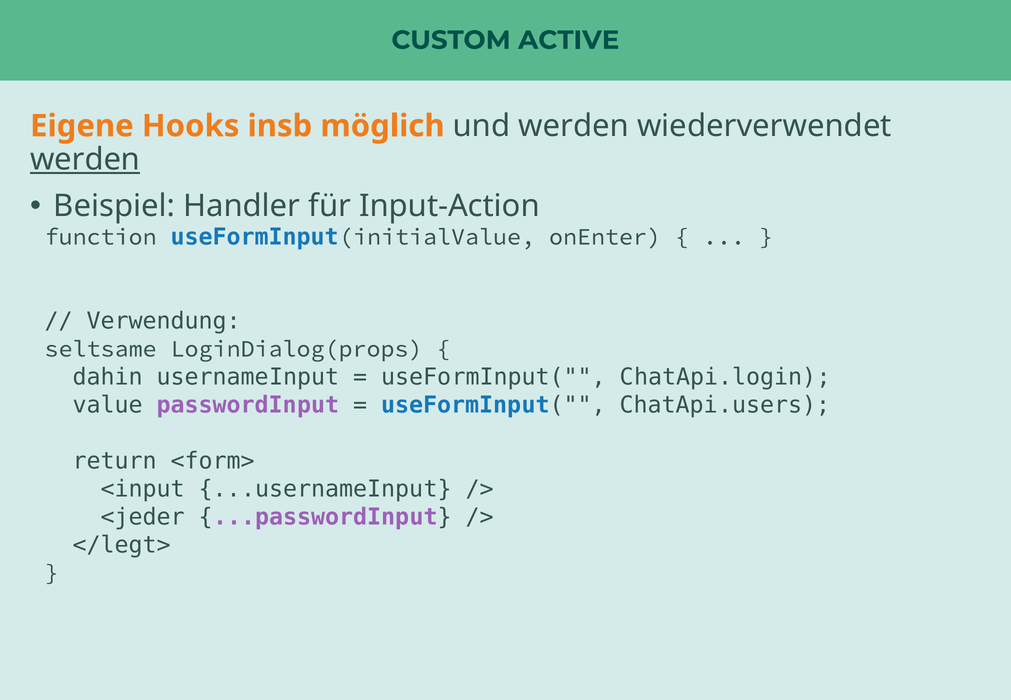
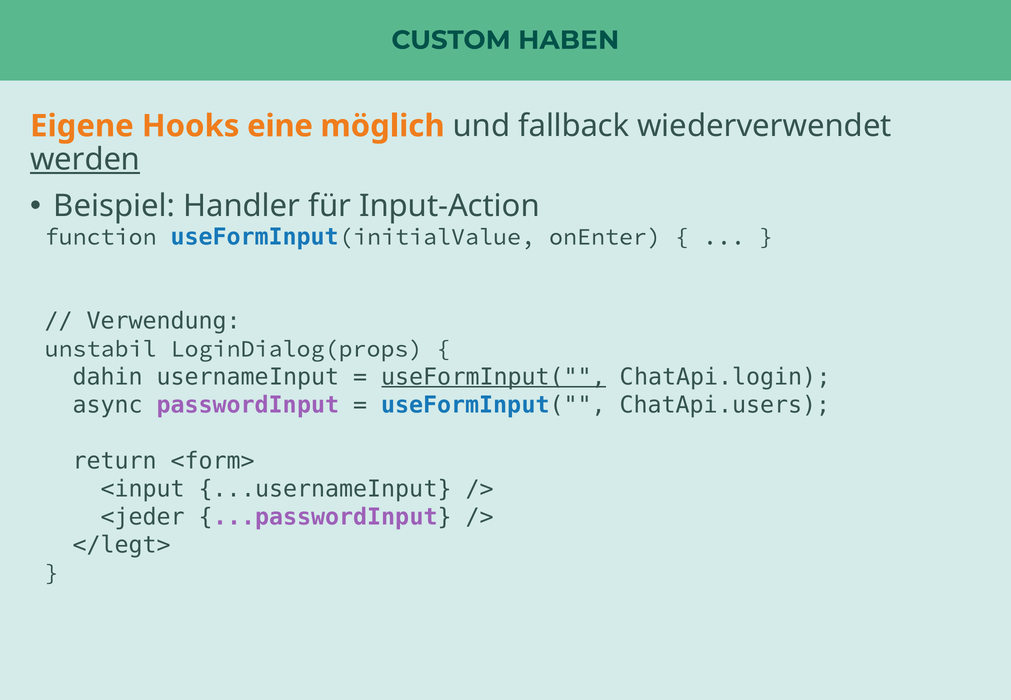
ACTIVE: ACTIVE -> HABEN (569, 40)
insb: insb -> eine (280, 126)
und werden: werden -> fallback (574, 126)
seltsame: seltsame -> unstabil (101, 349)
useFormInput( underline: none -> present (494, 377)
value: value -> async (108, 405)
